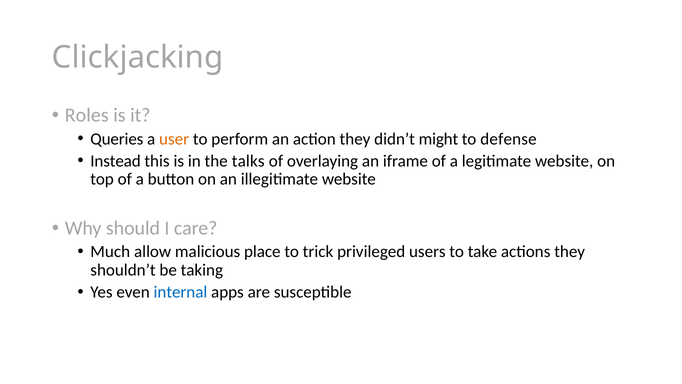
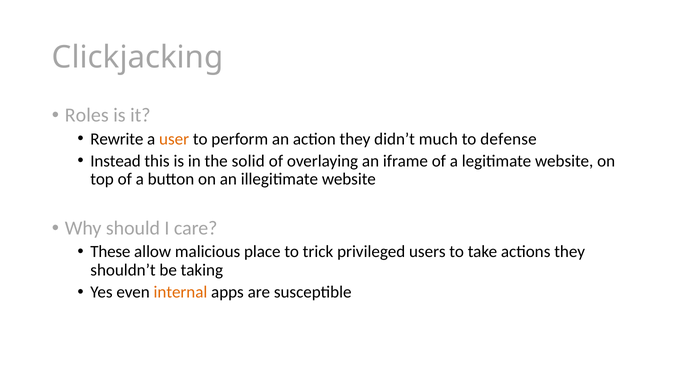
Queries: Queries -> Rewrite (117, 139)
might: might -> much (438, 139)
talks: talks -> solid (248, 161)
Much: Much -> These (110, 252)
internal colour: blue -> orange (180, 292)
